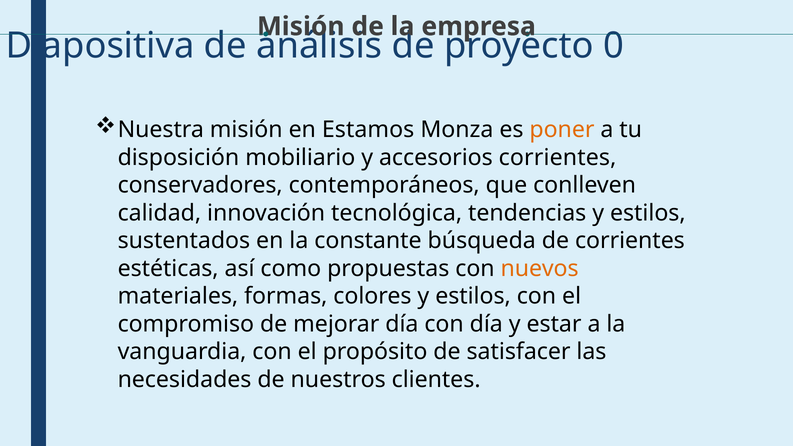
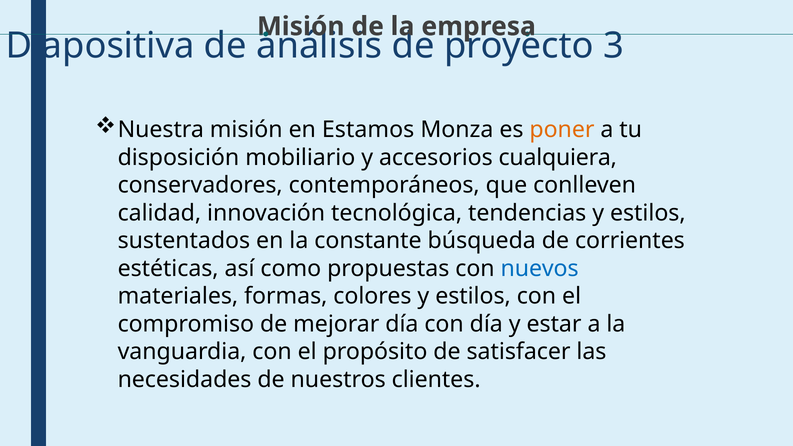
0: 0 -> 3 (613, 46)
accesorios corrientes: corrientes -> cualquiera (558, 157)
nuevos colour: orange -> blue (540, 268)
